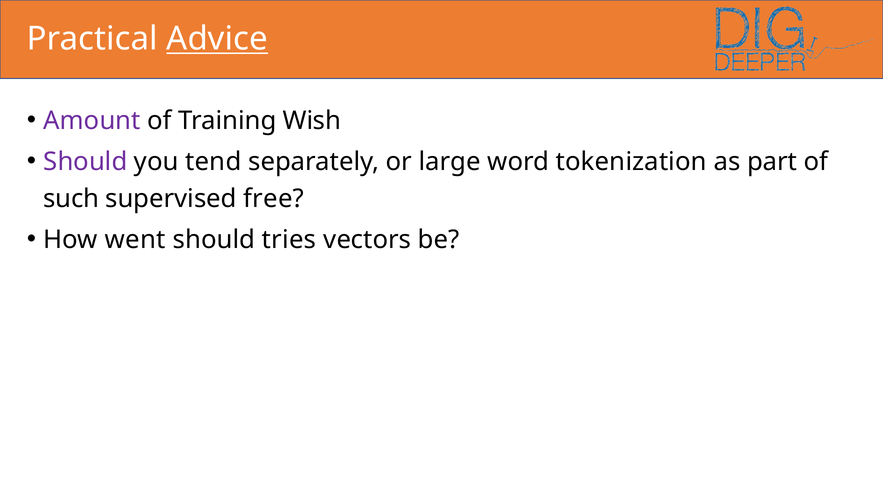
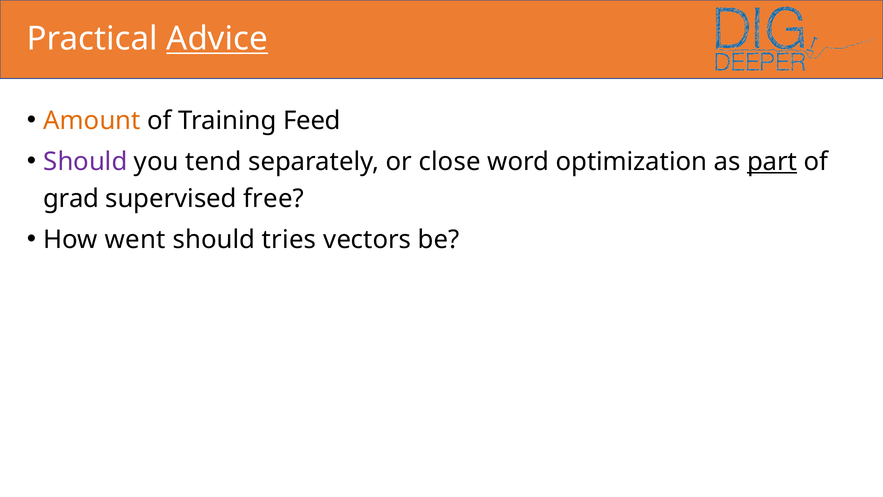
Amount colour: purple -> orange (92, 121)
Wish: Wish -> Feed (312, 121)
large: large -> close (450, 161)
tokenization: tokenization -> optimization (631, 161)
part underline: none -> present (772, 161)
such: such -> grad (71, 199)
